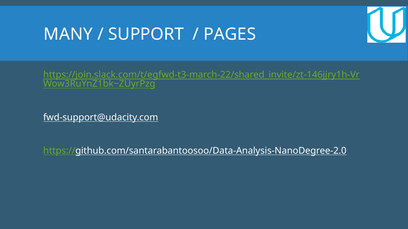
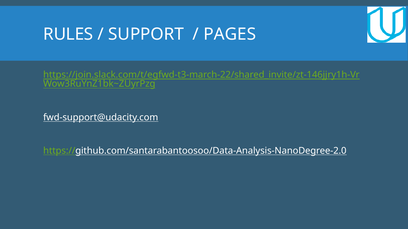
MANY: MANY -> RULES (68, 34)
